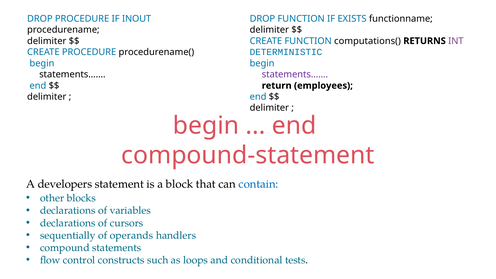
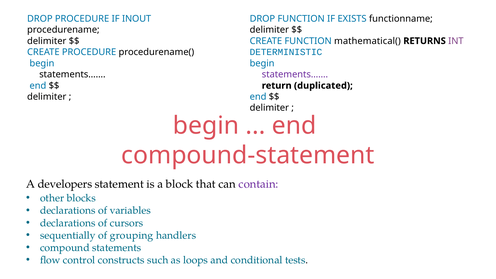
computations(: computations( -> mathematical( (367, 41)
employees: employees -> duplicated (323, 86)
contain colour: blue -> purple (259, 184)
operands: operands -> grouping (132, 235)
